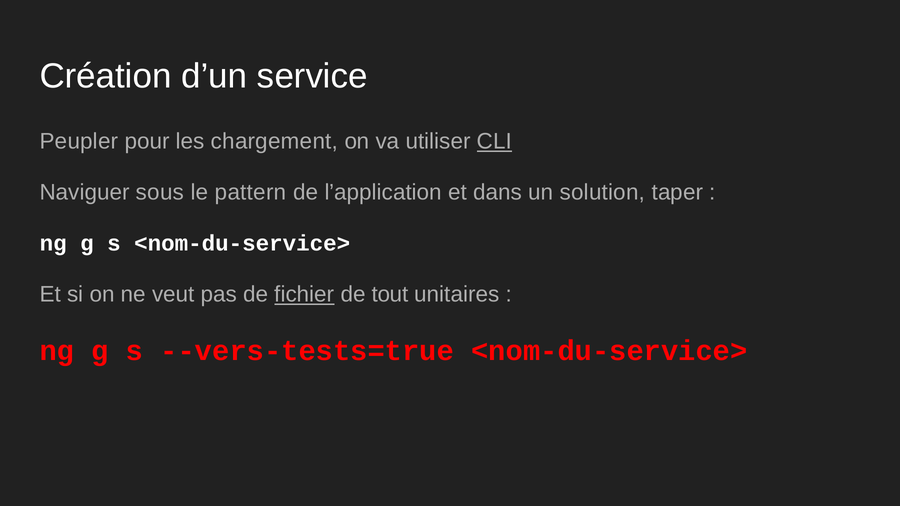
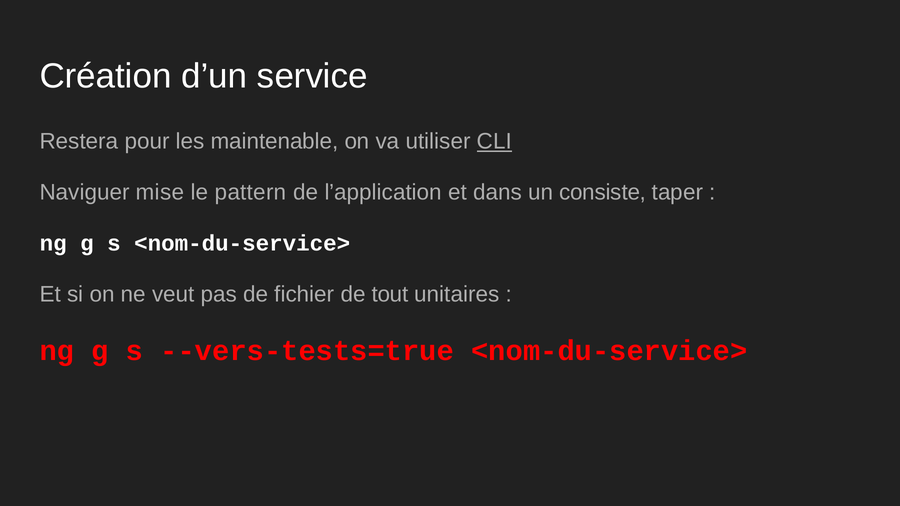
Peupler: Peupler -> Restera (79, 142)
chargement: chargement -> maintenable (275, 142)
sous: sous -> mise (160, 193)
solution: solution -> consiste (603, 193)
fichier underline: present -> none (304, 295)
